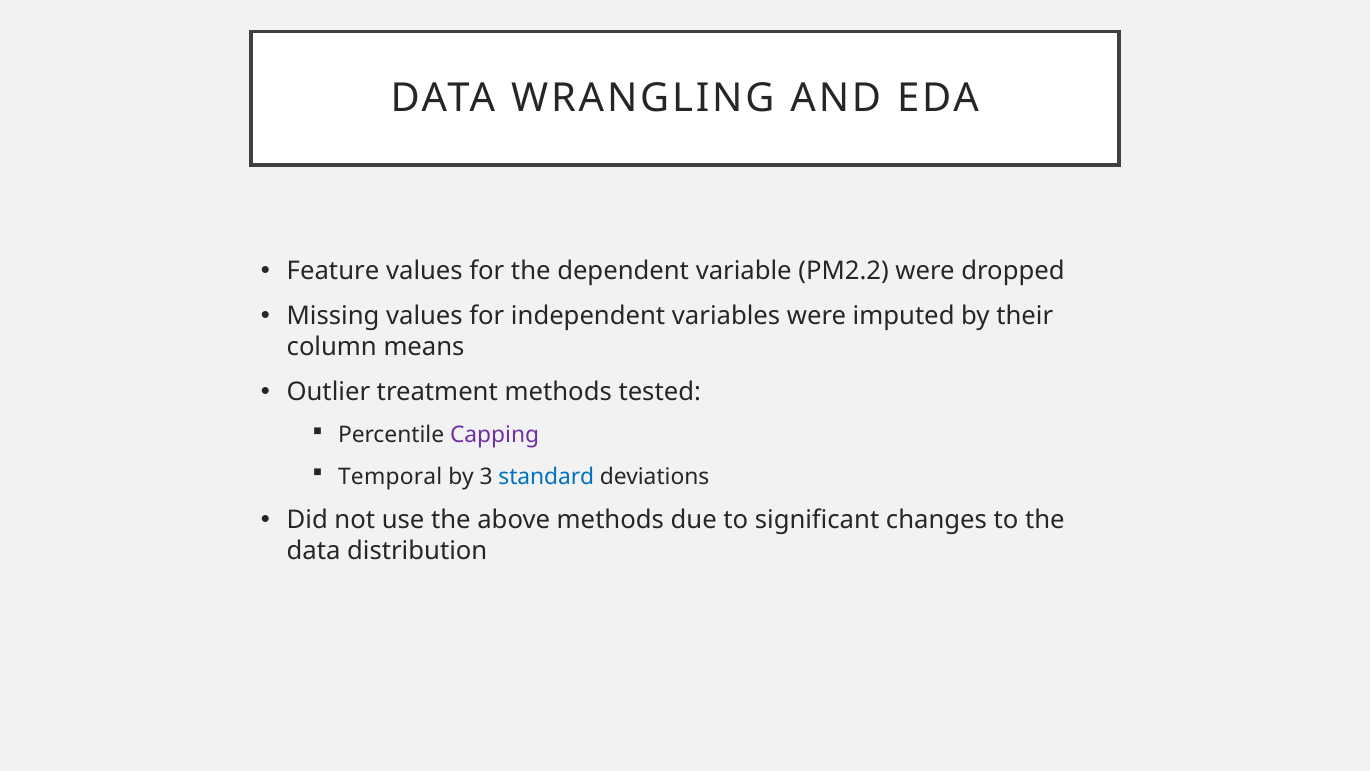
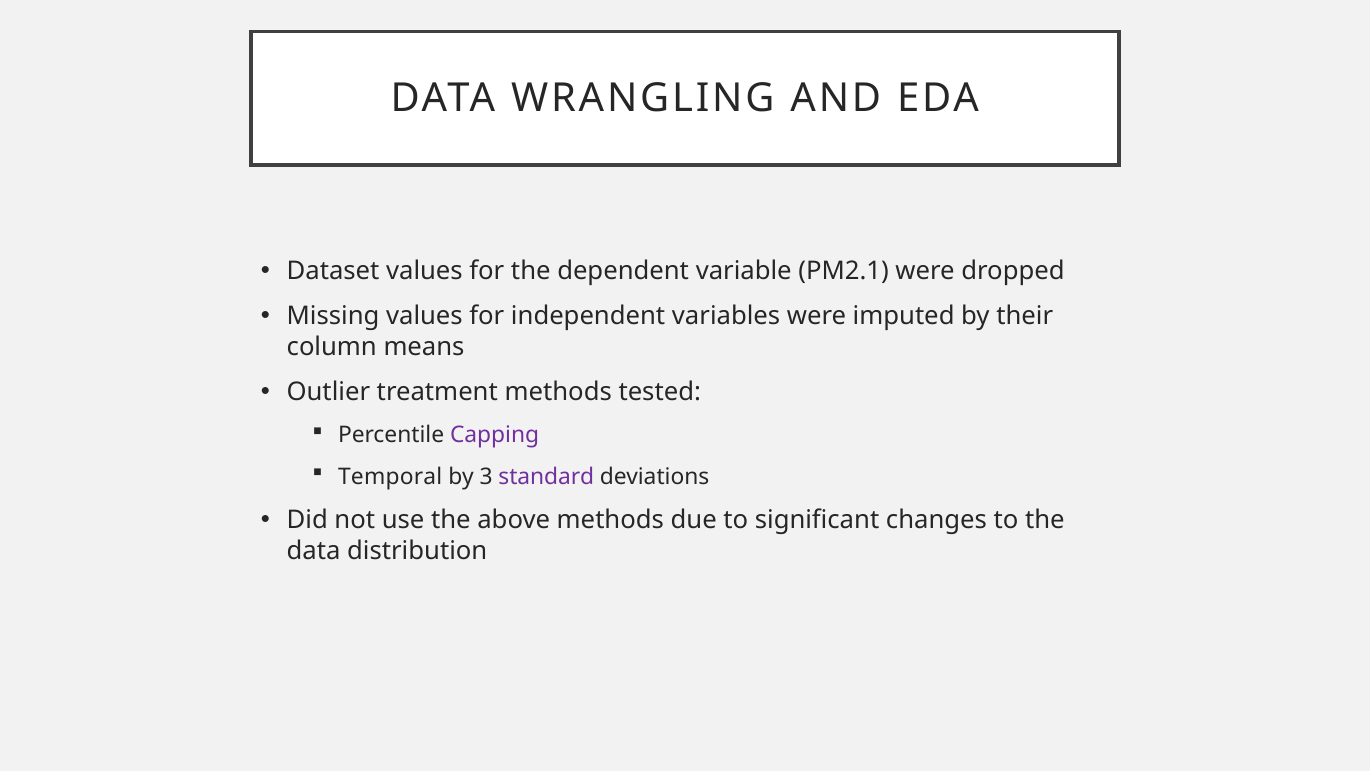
Feature: Feature -> Dataset (333, 271)
PM2.2: PM2.2 -> PM2.1 (844, 271)
standard colour: blue -> purple (546, 477)
